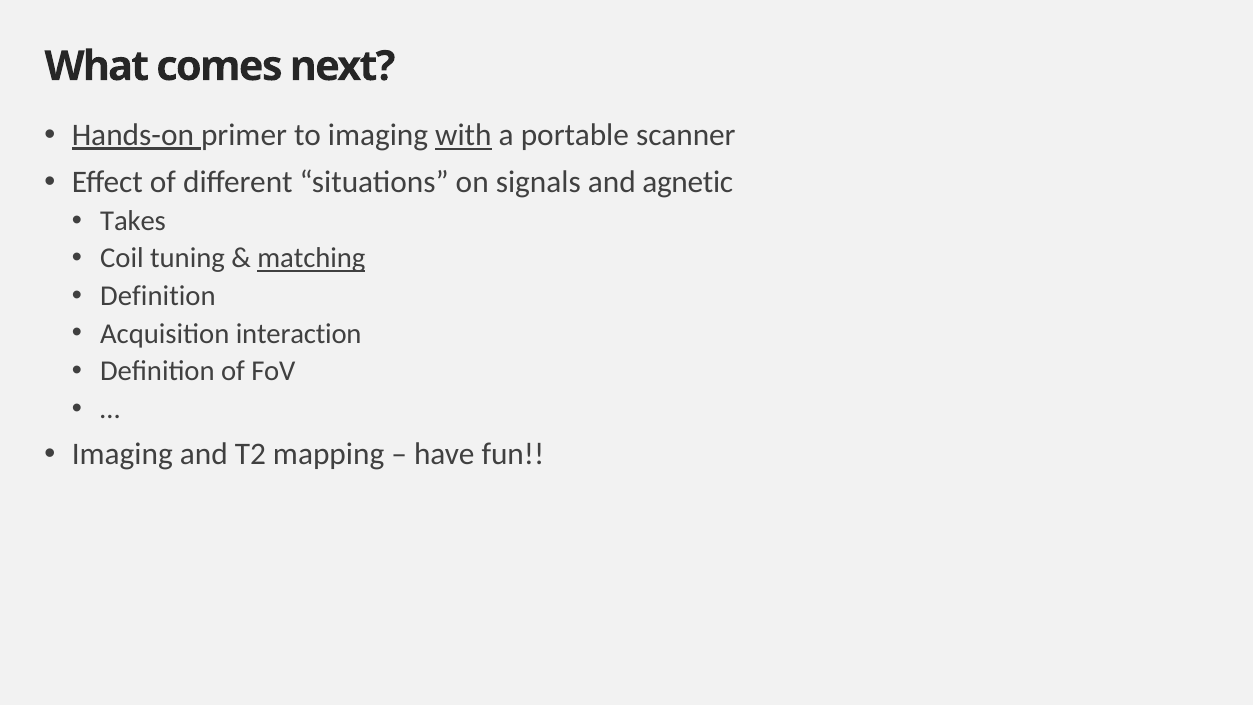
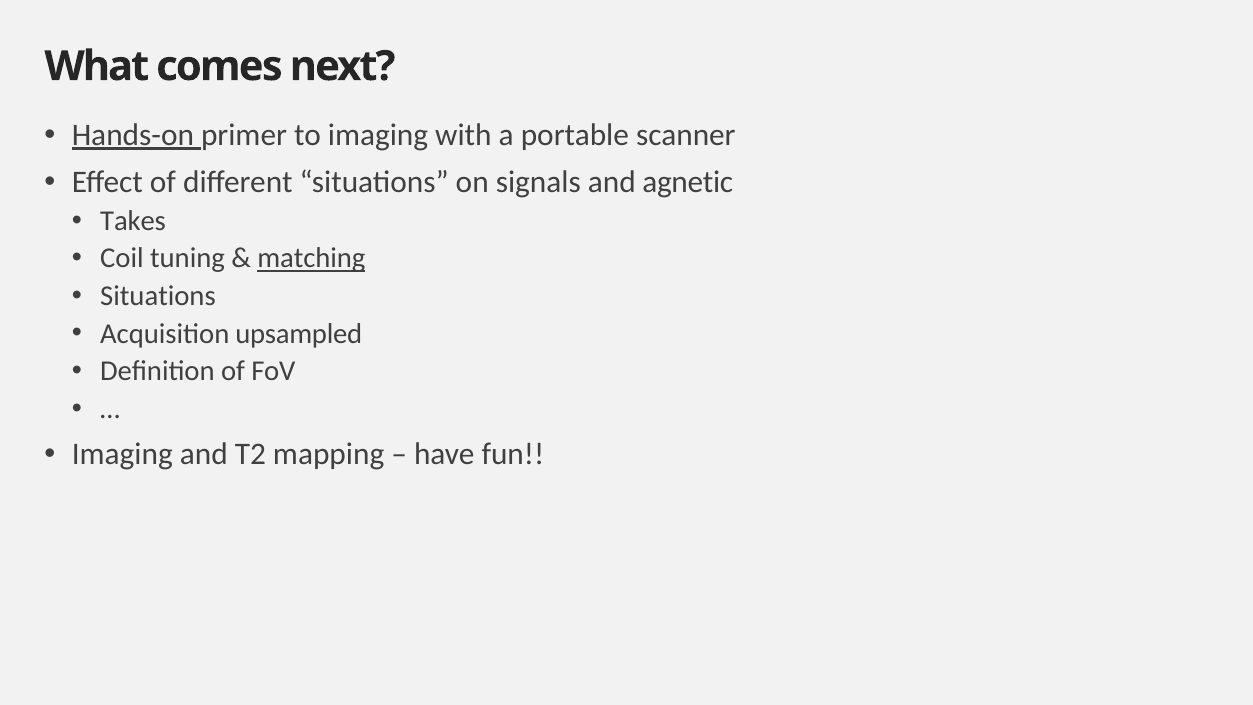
with underline: present -> none (463, 135)
Definition: Definition -> Situations (158, 296)
interaction: interaction -> upsampled (299, 333)
